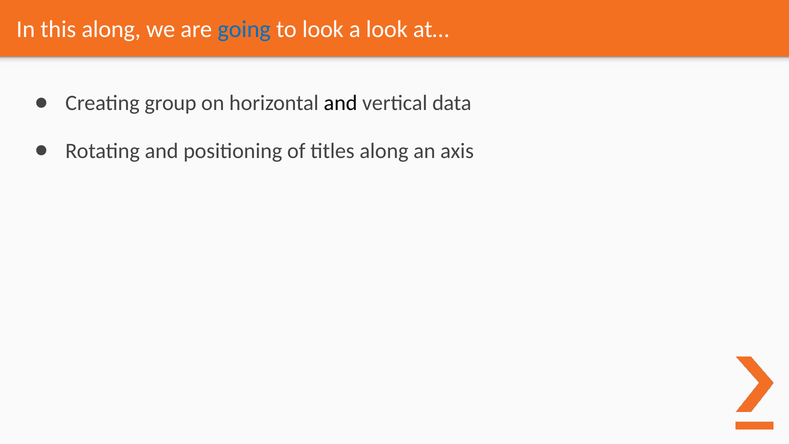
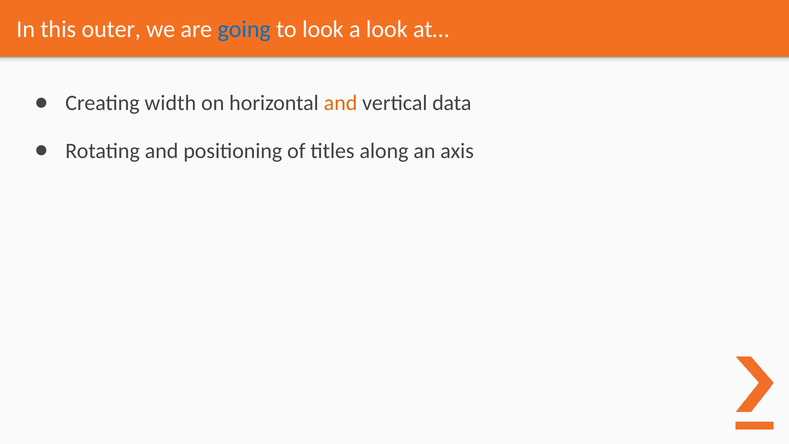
this along: along -> outer (111, 29)
group: group -> width (170, 103)
and colour: black -> orange (341, 103)
